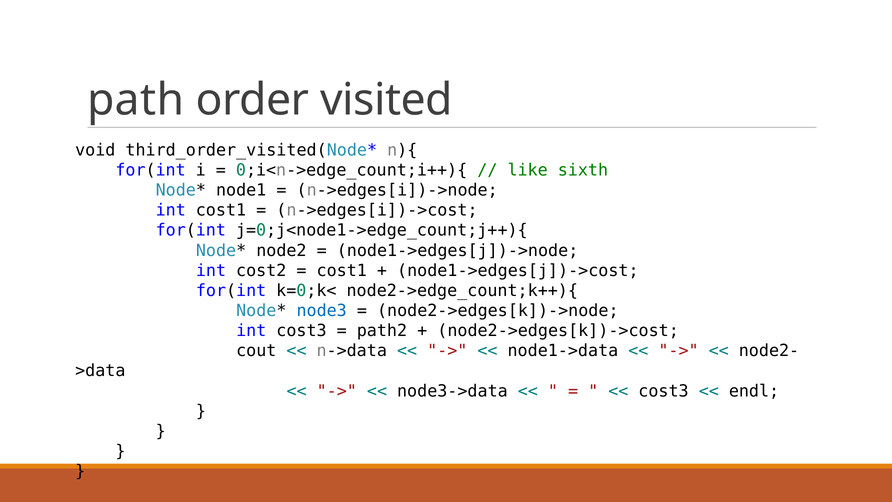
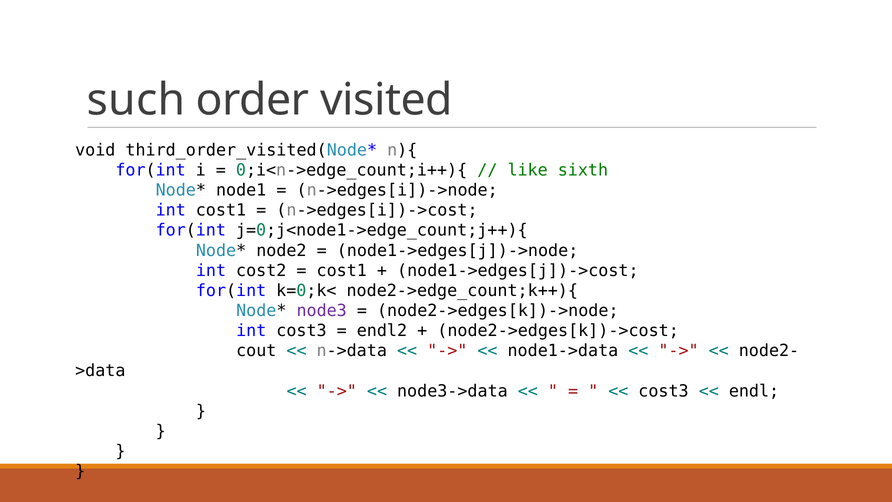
path: path -> such (136, 100)
node3 colour: blue -> purple (322, 311)
path2: path2 -> endl2 (382, 331)
